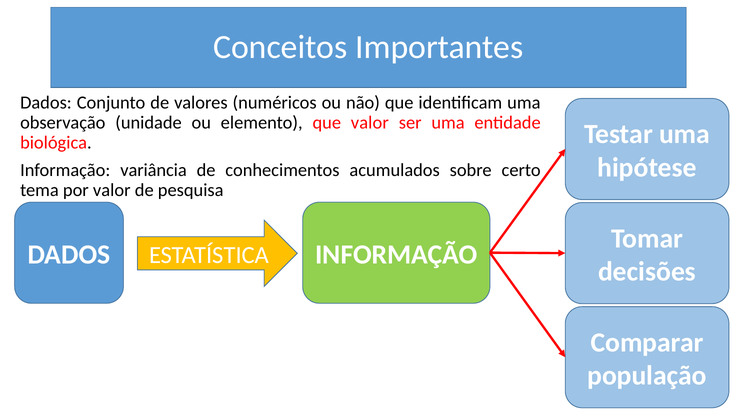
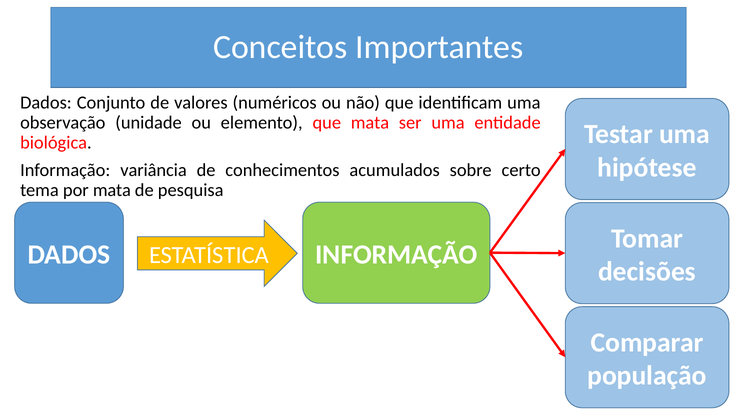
que valor: valor -> mata (370, 123)
por valor: valor -> mata (112, 190)
